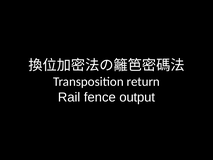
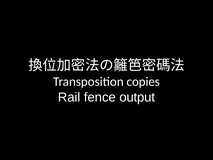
return: return -> copies (143, 81)
